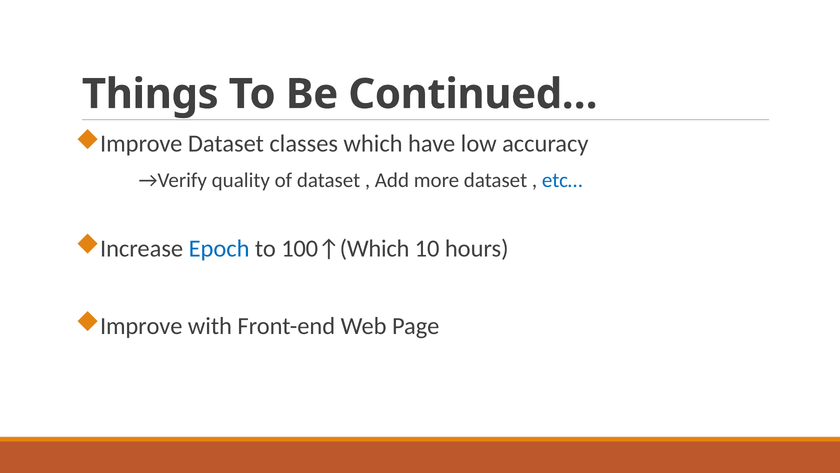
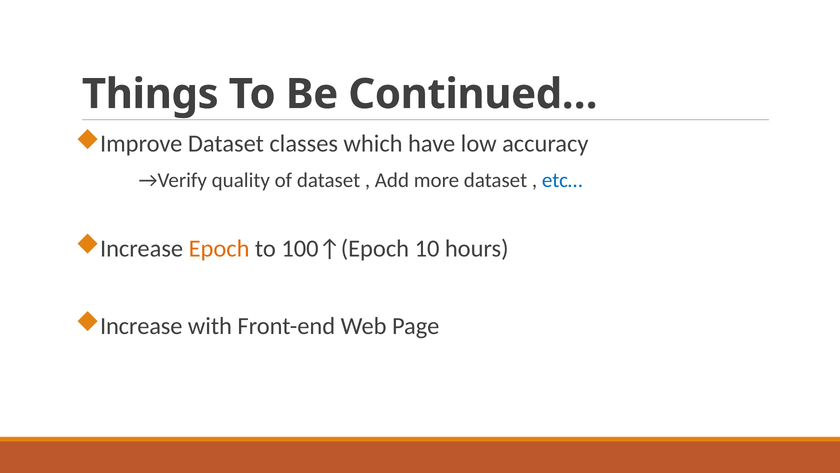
Epoch colour: blue -> orange (219, 248)
100↑(Which: 100↑(Which -> 100↑(Epoch (345, 248)
Improve: Improve -> Increase (141, 326)
